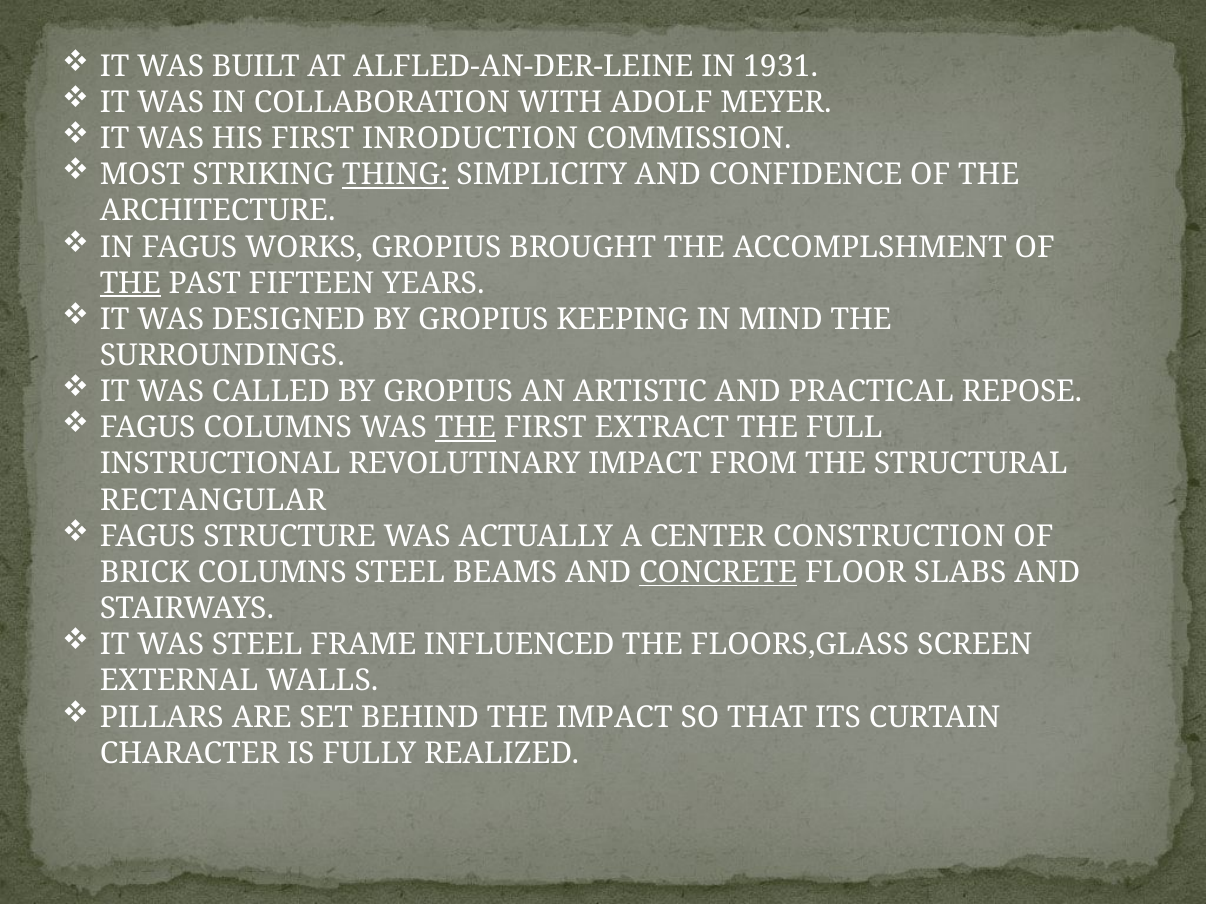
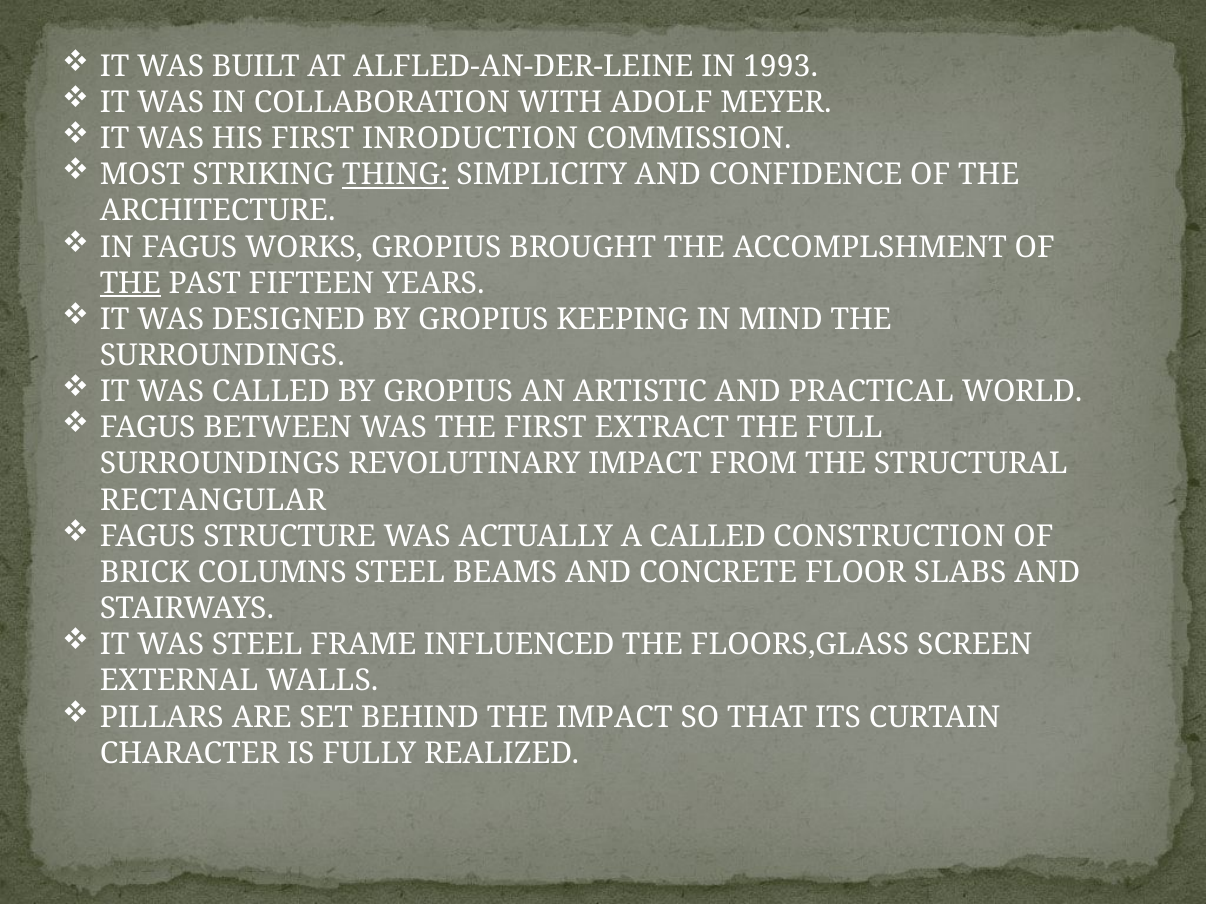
1931: 1931 -> 1993 (781, 66)
REPOSE: REPOSE -> WORLD (1022, 392)
FAGUS COLUMNS: COLUMNS -> BETWEEN (278, 428)
THE underline: present -> none (465, 428)
INSTRUCTIONAL: INSTRUCTIONAL -> SURROUNDINGS (220, 464)
A CENTER: CENTER -> CALLED (708, 537)
CONCRETE underline: present -> none (718, 573)
